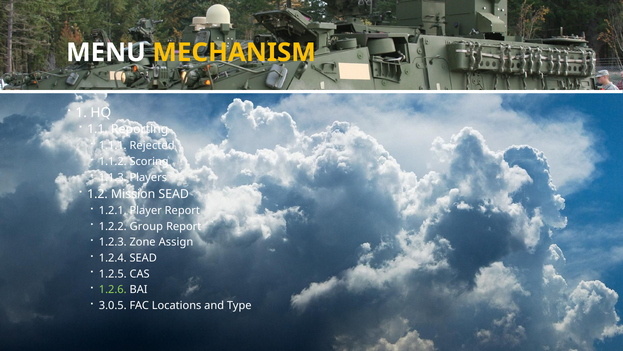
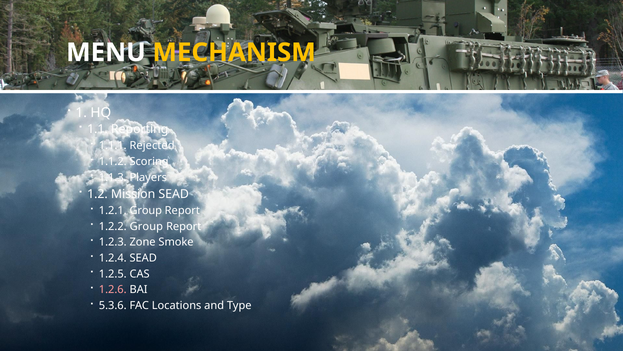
1.2.1 Player: Player -> Group (146, 210)
Assign: Assign -> Smoke (176, 242)
1.2.6 colour: light green -> pink (113, 289)
3.0.5: 3.0.5 -> 5.3.6 (113, 305)
